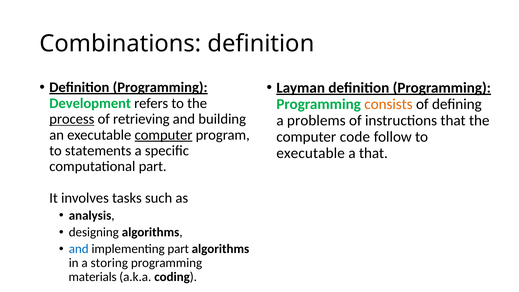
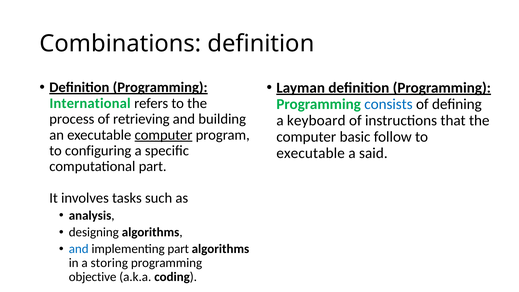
Development: Development -> International (90, 103)
consists colour: orange -> blue (388, 104)
process underline: present -> none (72, 119)
problems: problems -> keyboard (316, 120)
code: code -> basic (355, 137)
statements: statements -> configuring (98, 151)
a that: that -> said (373, 153)
materials: materials -> objective (93, 277)
